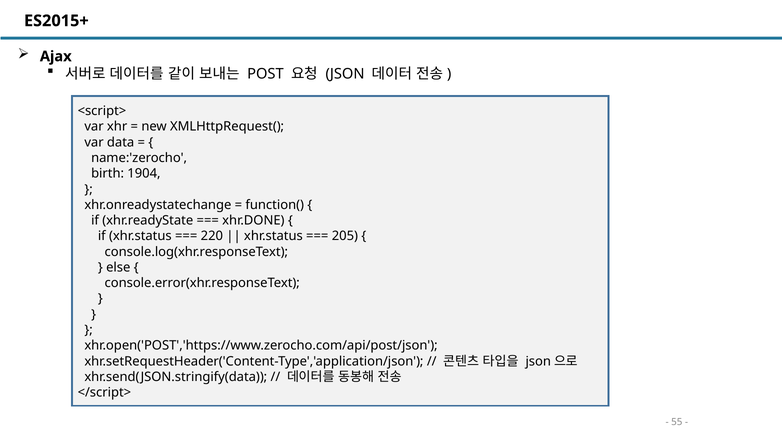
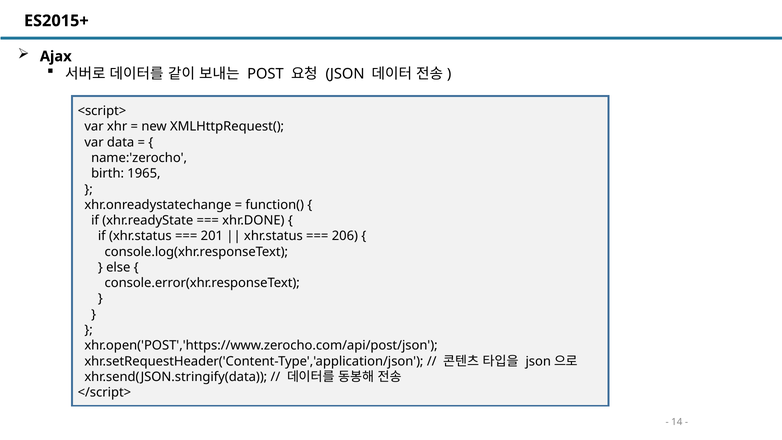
1904: 1904 -> 1965 (144, 174)
220: 220 -> 201 (212, 236)
205: 205 -> 206 (345, 236)
55: 55 -> 14 (677, 422)
